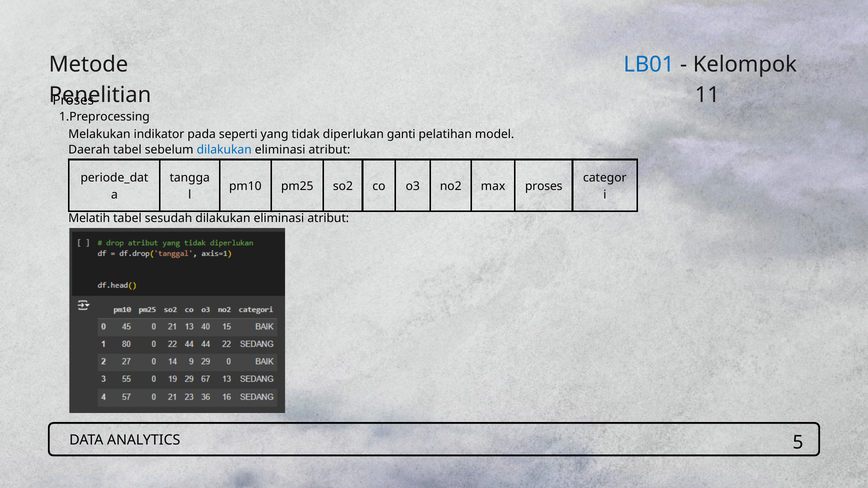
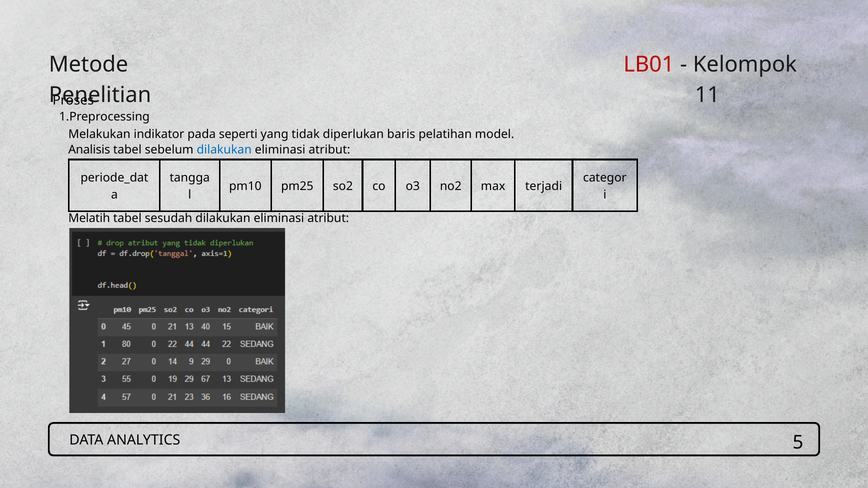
LB01 colour: blue -> red (649, 64)
ganti: ganti -> baris (401, 134)
Daerah: Daerah -> Analisis (89, 150)
max proses: proses -> terjadi (544, 186)
